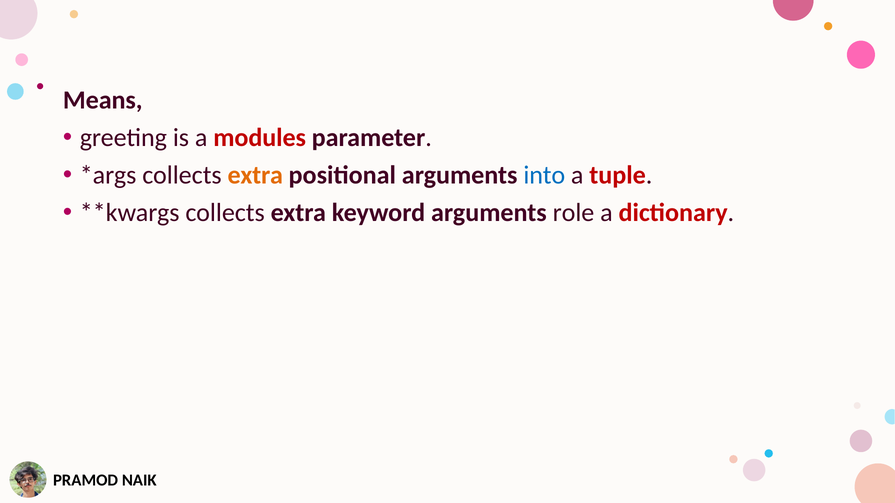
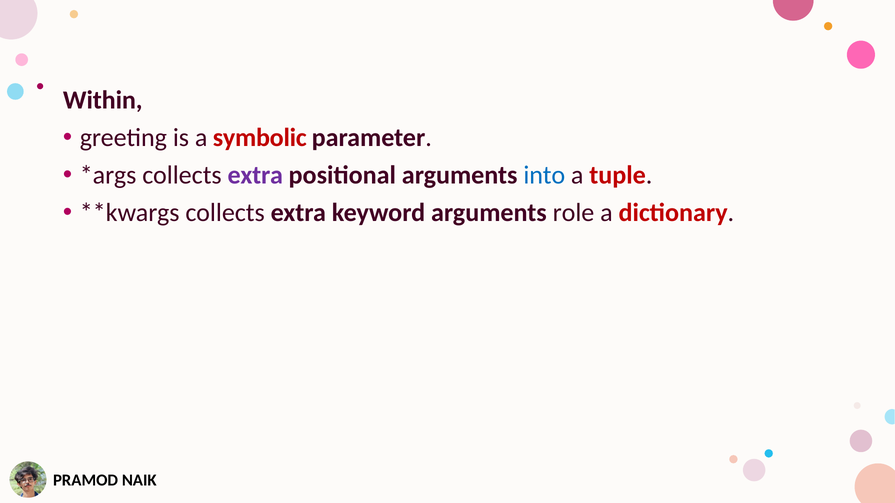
Means: Means -> Within (103, 100)
modules: modules -> symbolic (260, 138)
extra colour: orange -> purple (255, 175)
